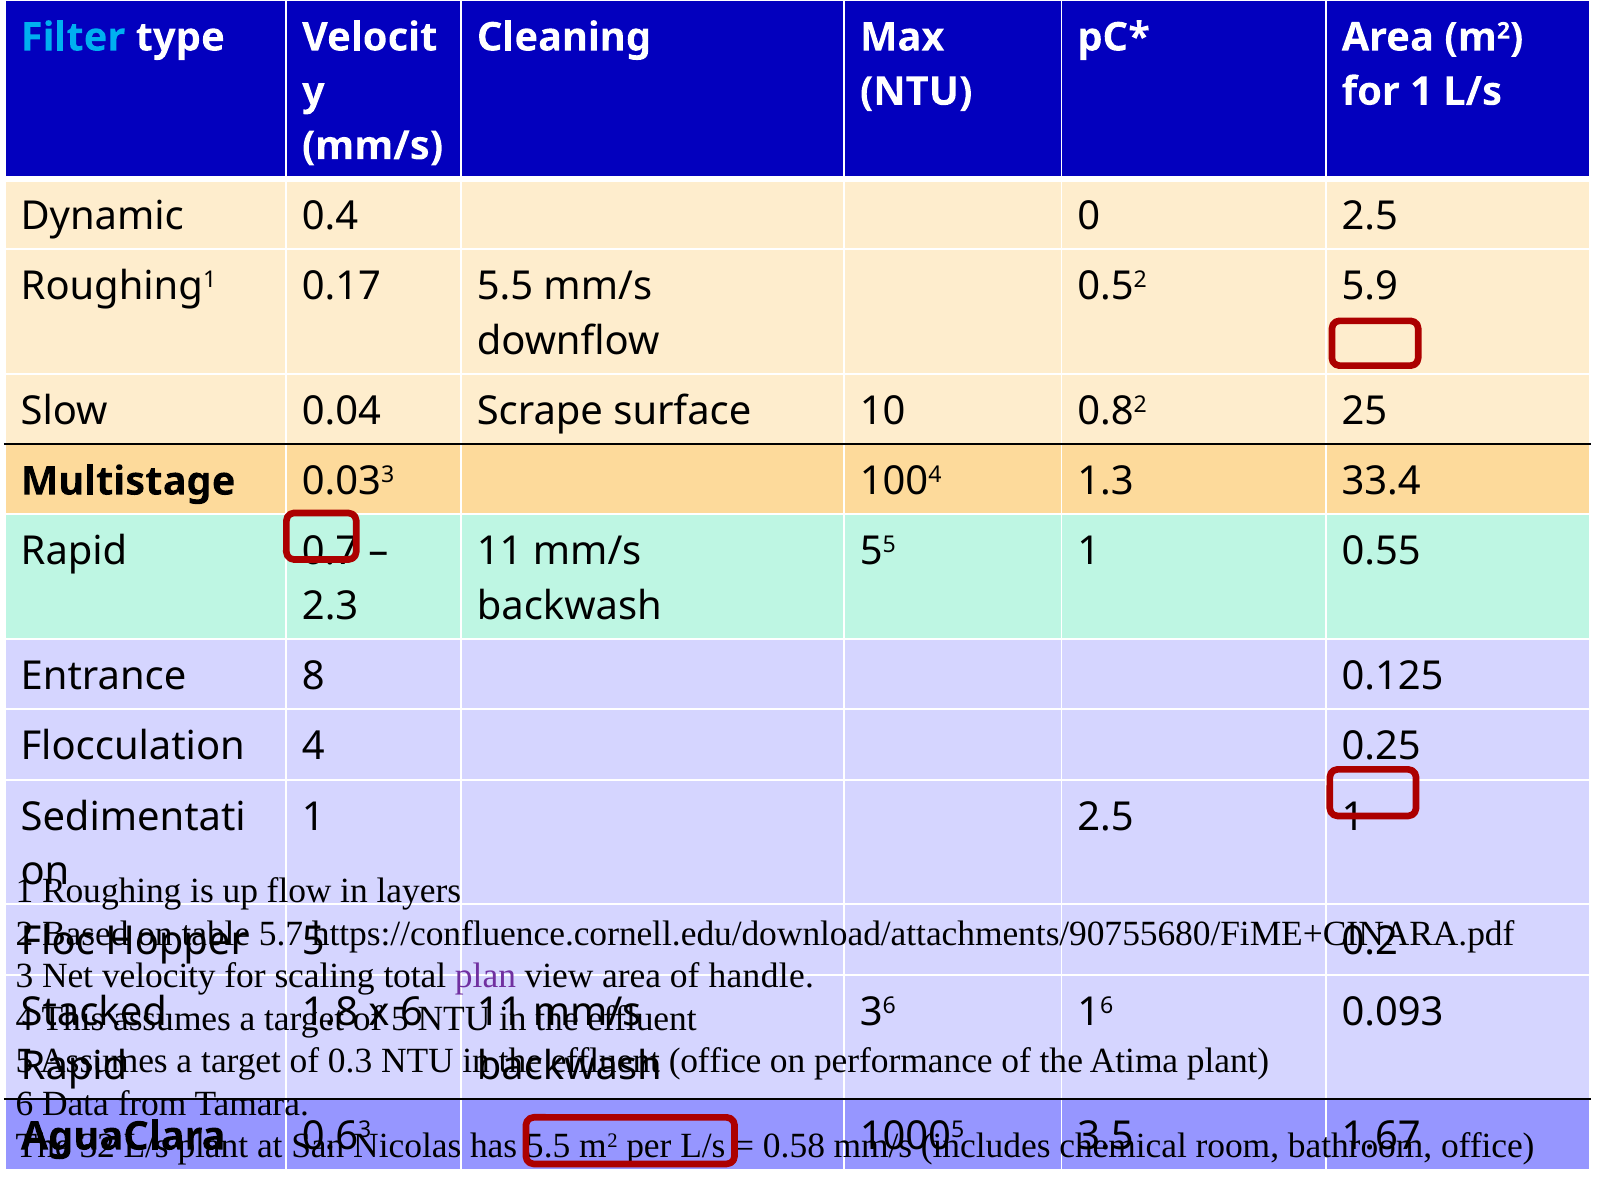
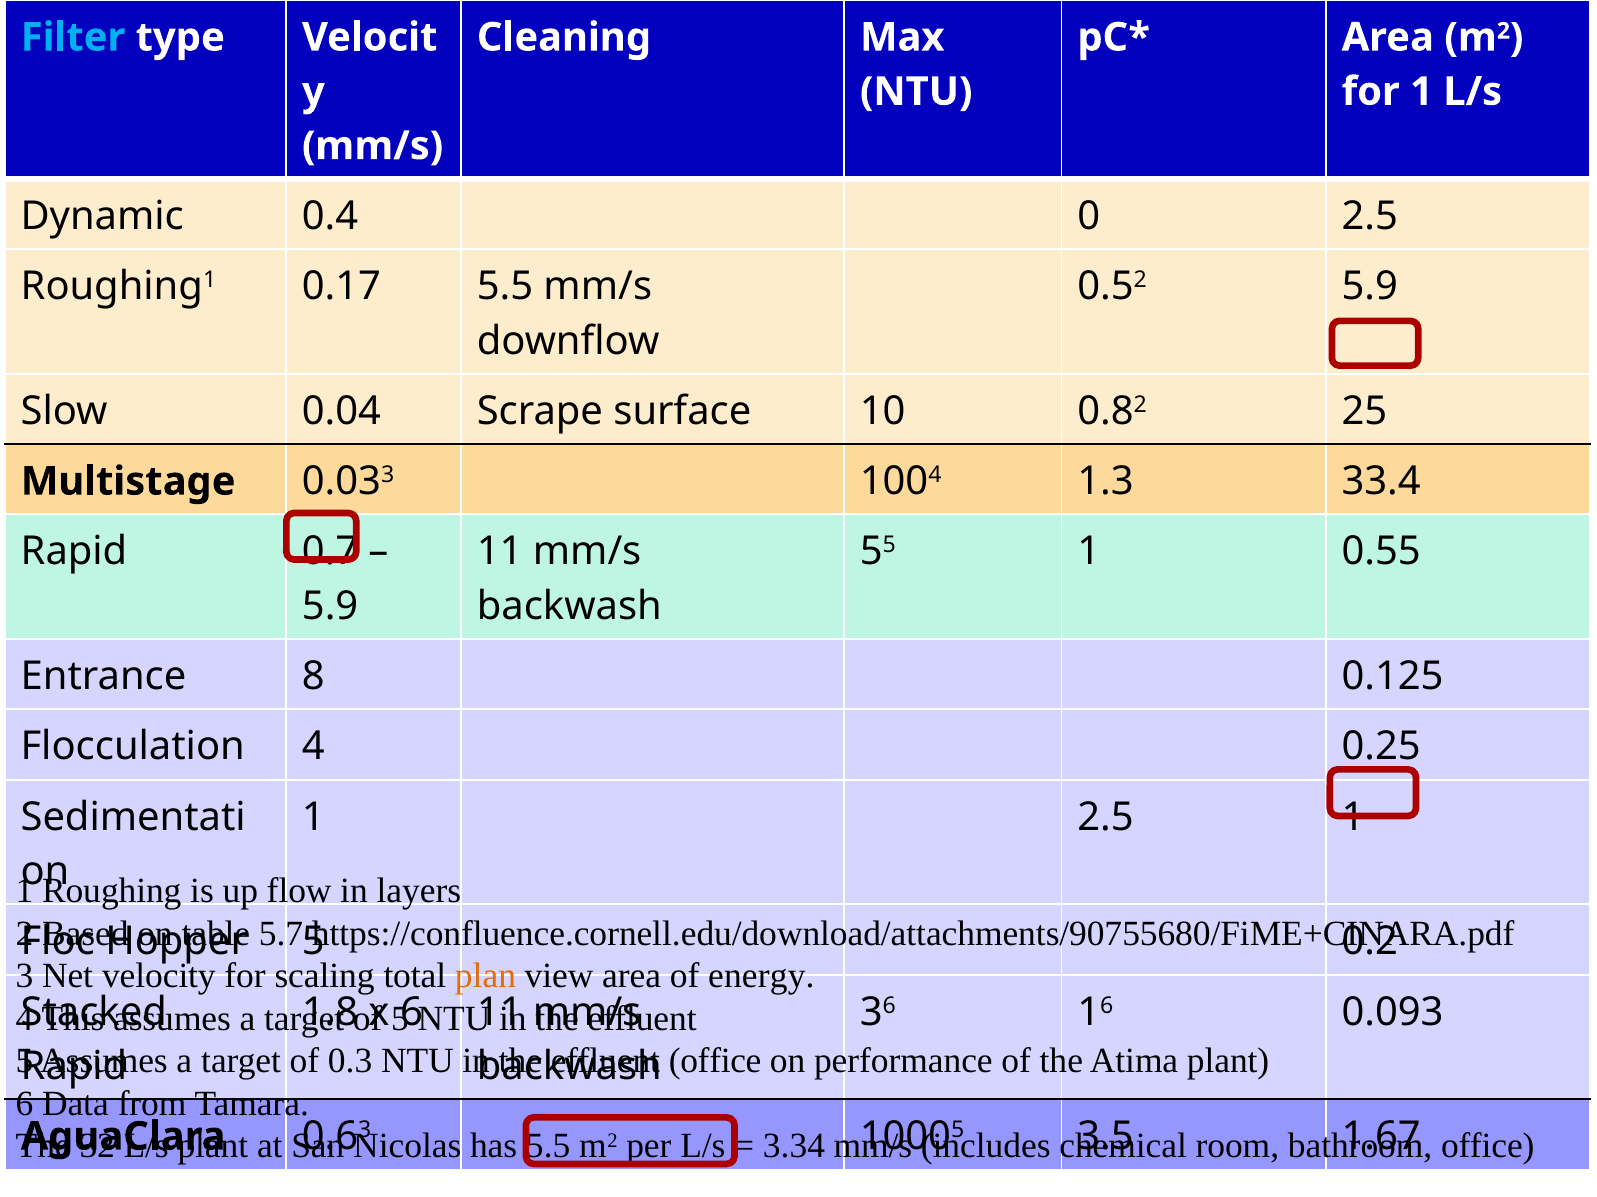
2.3: 2.3 -> 5.9 (330, 606)
plan colour: purple -> orange (485, 977)
handle: handle -> energy (761, 977)
0.58: 0.58 -> 3.34 (794, 1147)
